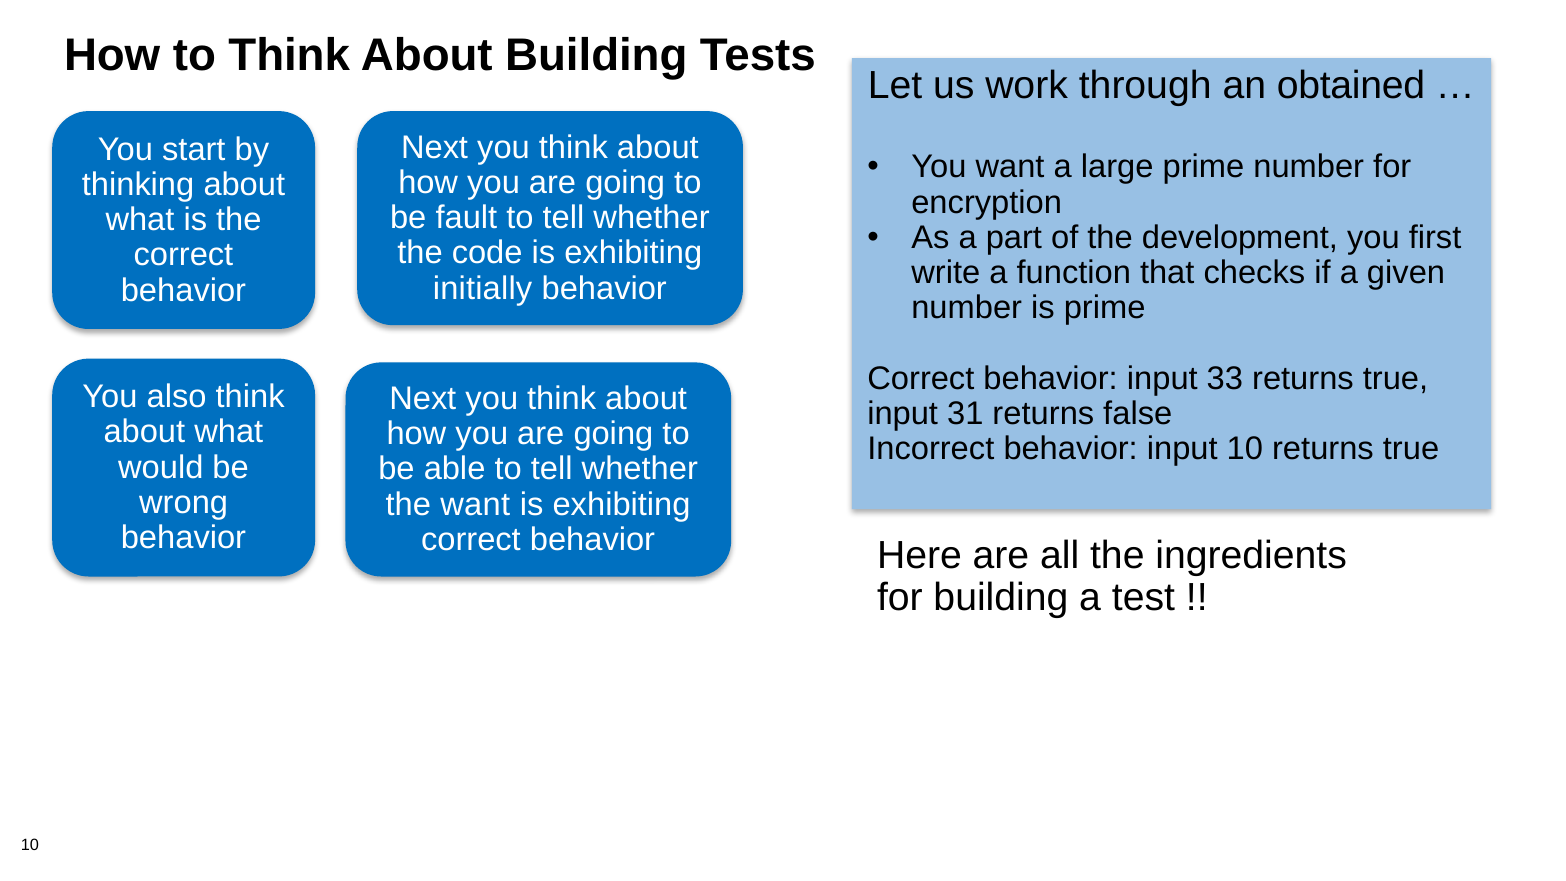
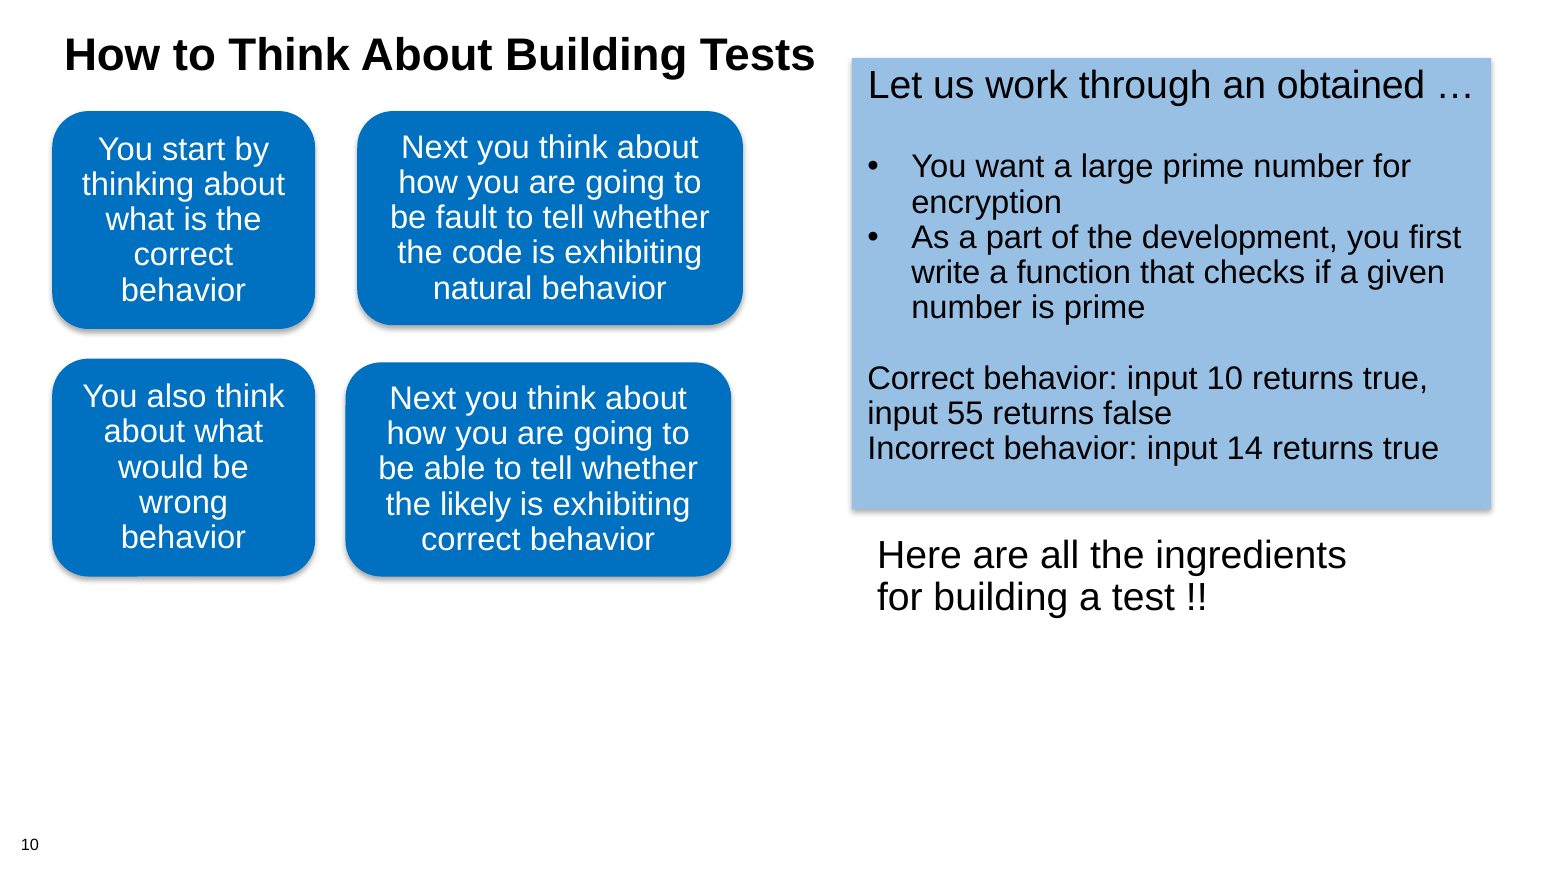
initially: initially -> natural (483, 288)
input 33: 33 -> 10 (1225, 379)
31: 31 -> 55 (965, 414)
input 10: 10 -> 14 (1245, 449)
the want: want -> likely (476, 505)
